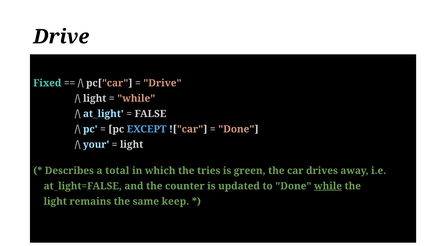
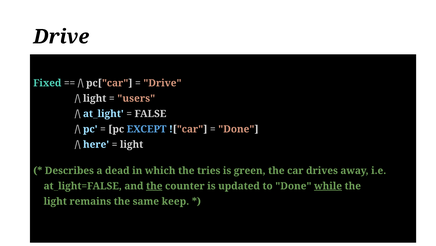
while: while -> users (136, 98)
your: your -> here (96, 144)
total: total -> dead (117, 170)
the underline: none -> present (154, 185)
